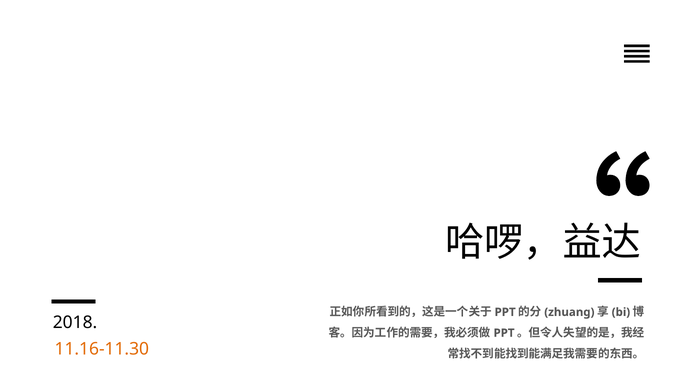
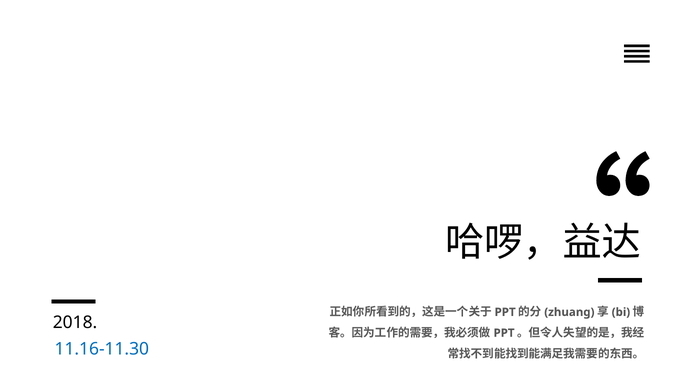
11.16-11.30 colour: orange -> blue (102, 349)
